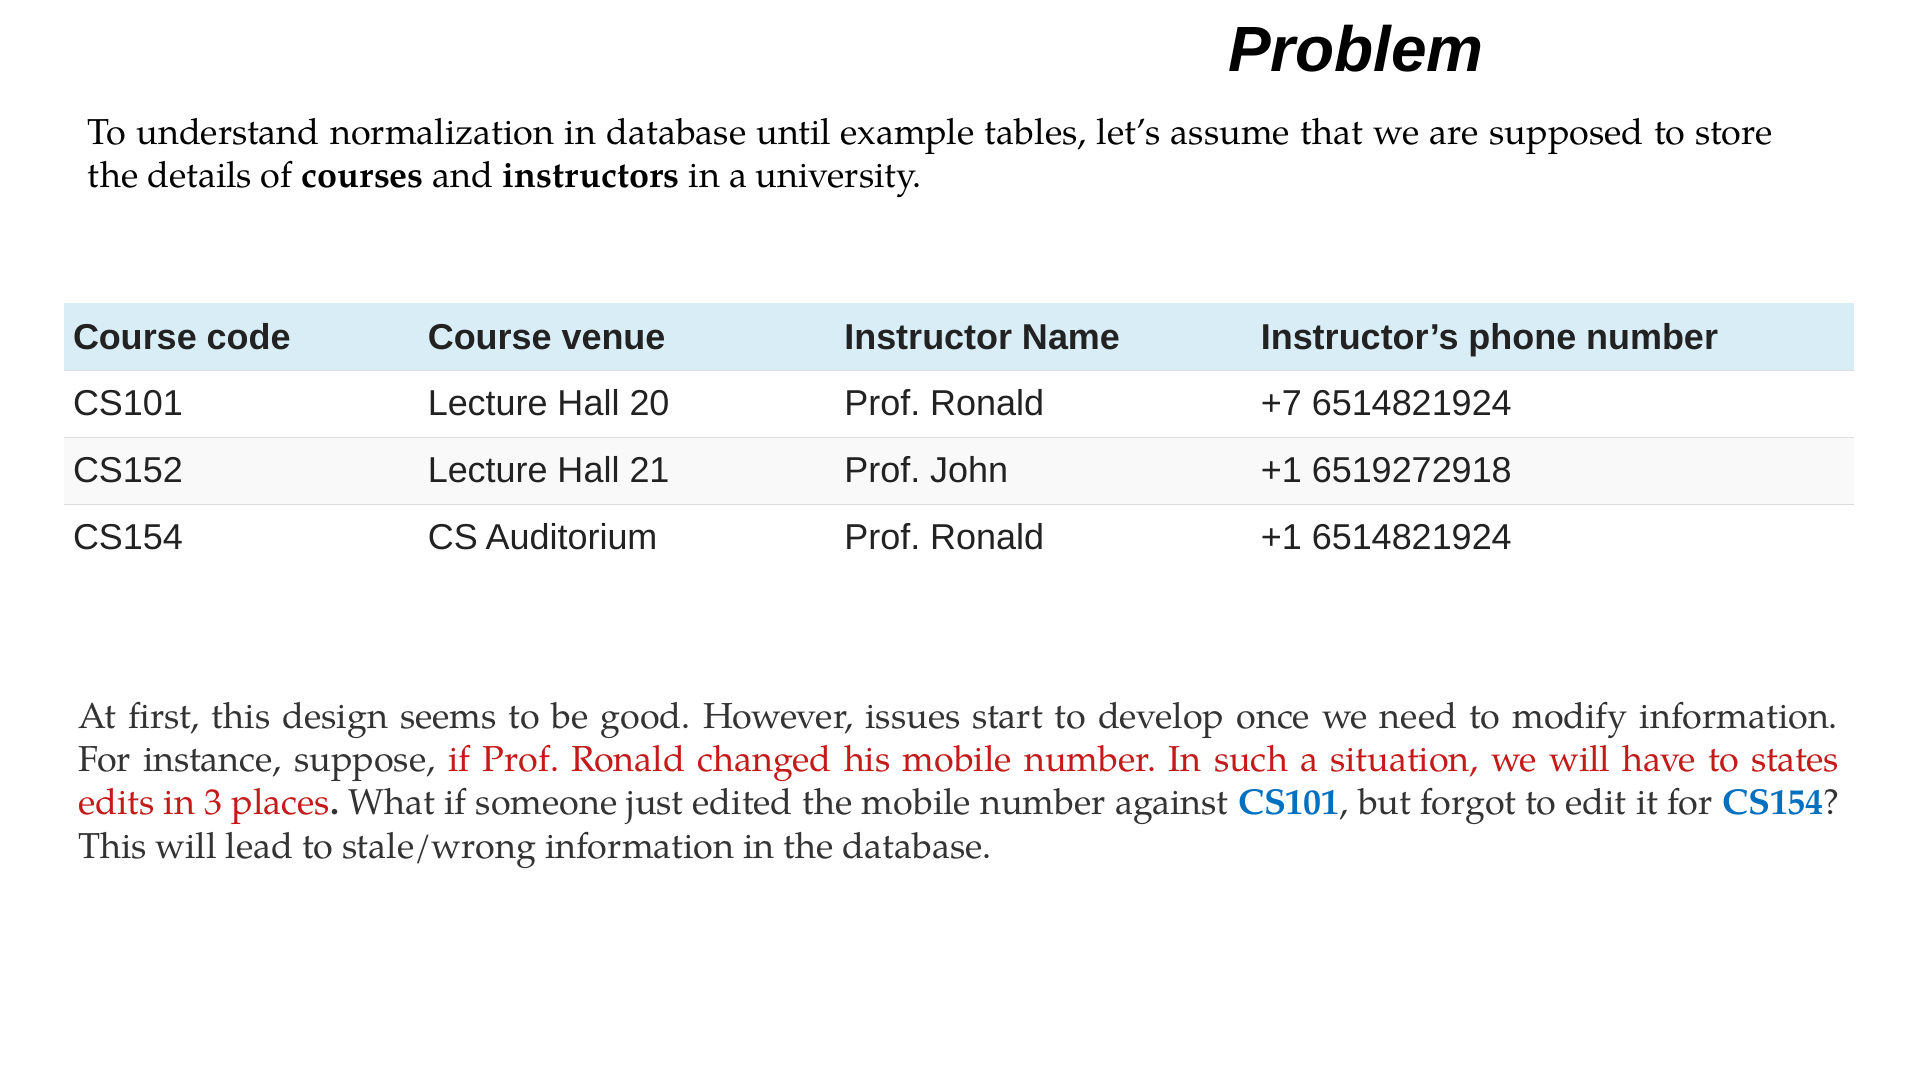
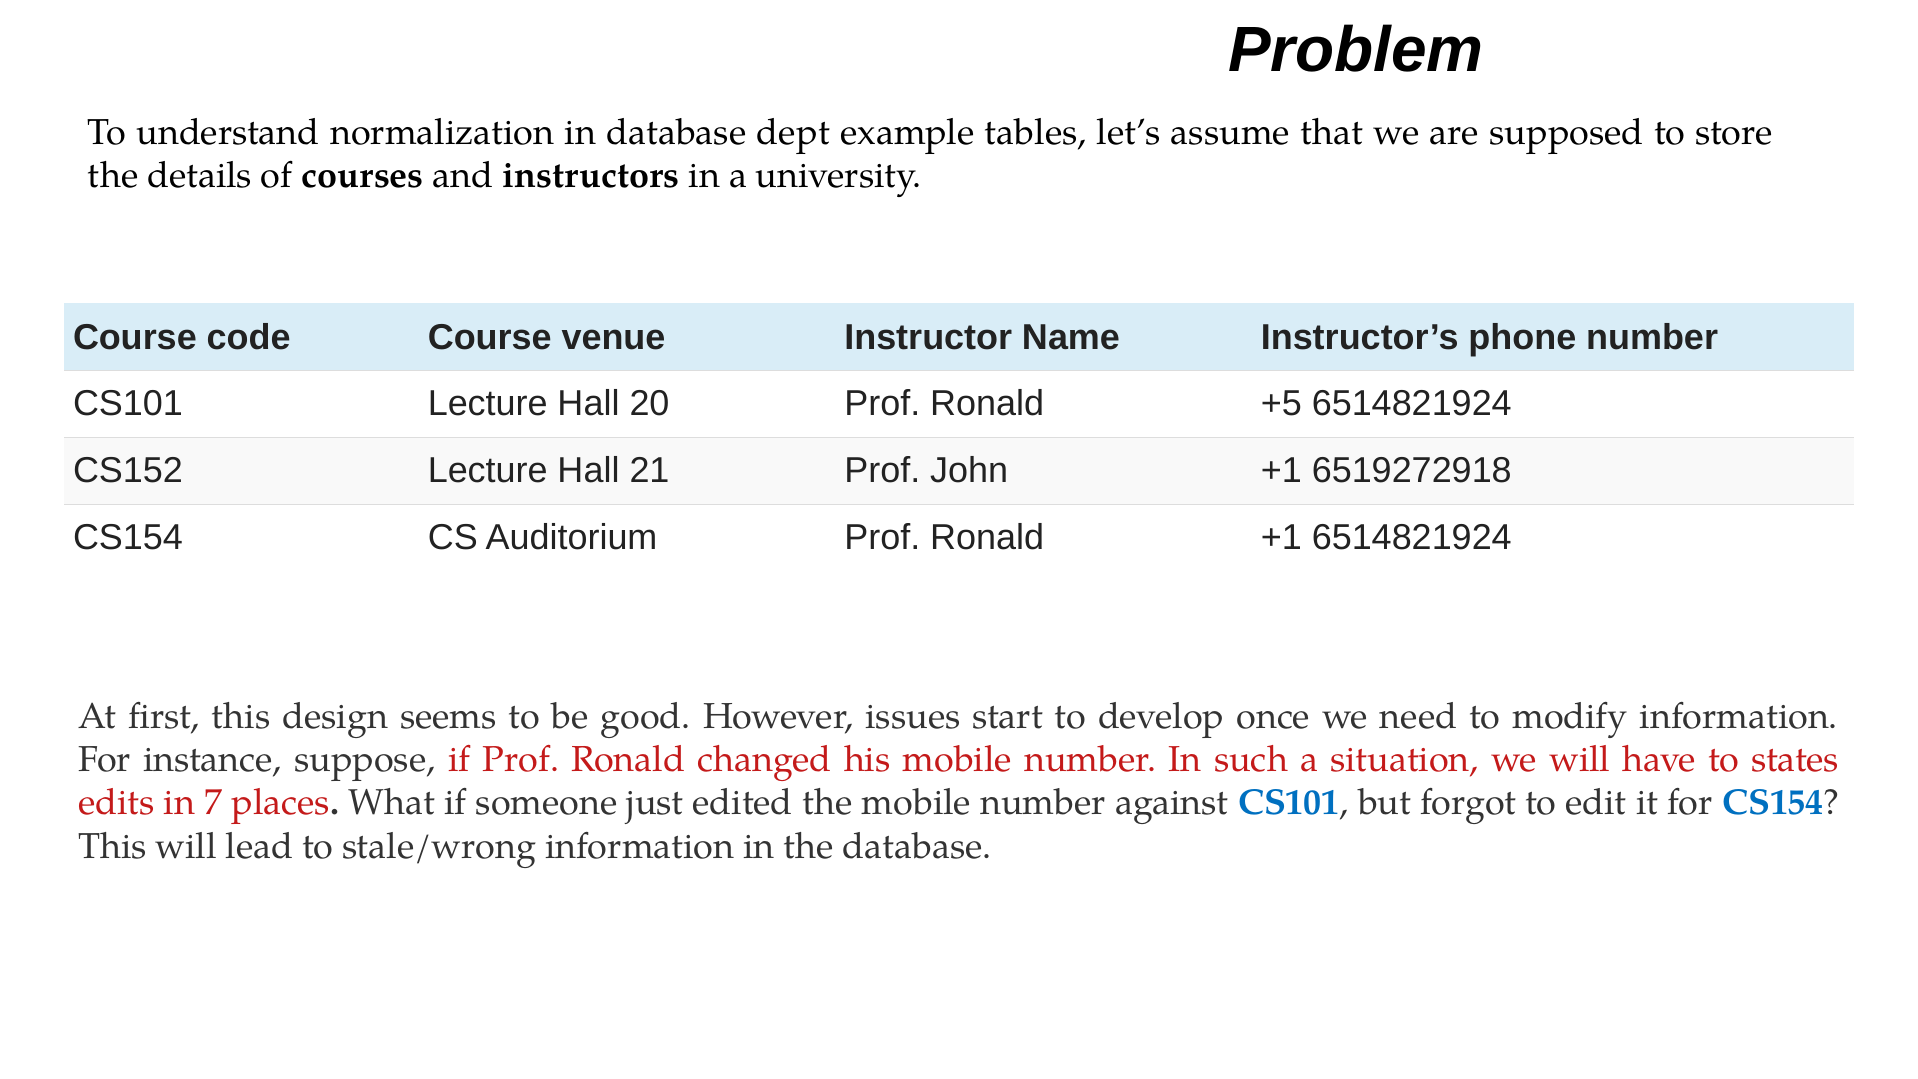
until: until -> dept (793, 132)
+7: +7 -> +5 (1281, 403)
3: 3 -> 7 (213, 803)
